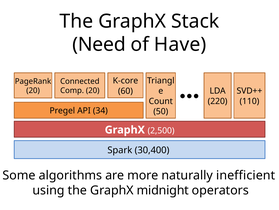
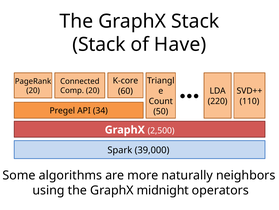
Need: Need -> Stack (99, 44)
30,400: 30,400 -> 39,000 (152, 150)
inefficient: inefficient -> neighbors (246, 175)
